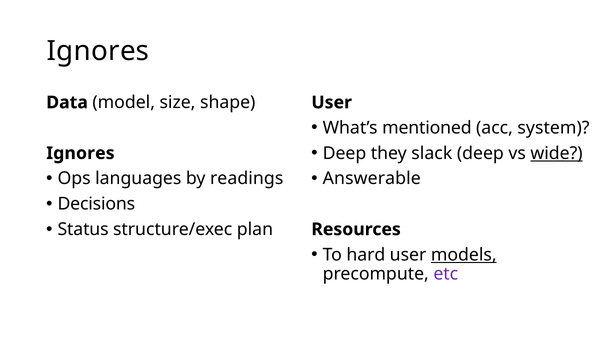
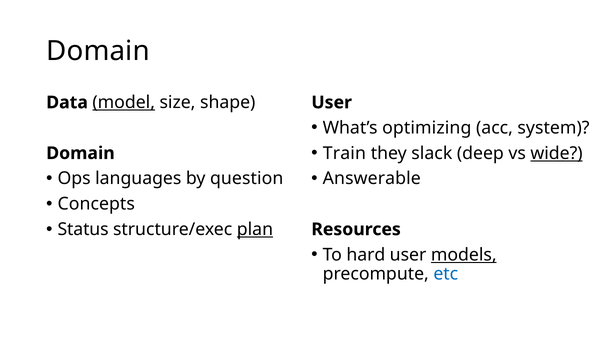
Ignores: Ignores -> Domain (98, 51)
model underline: none -> present (124, 102)
mentioned: mentioned -> optimizing (427, 128)
Deep: Deep -> Train (344, 153)
Ignores: Ignores -> Domain (80, 153)
readings: readings -> question (247, 179)
Decisions: Decisions -> Concepts (96, 204)
plan underline: none -> present (255, 229)
etc colour: purple -> blue (446, 274)
